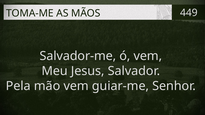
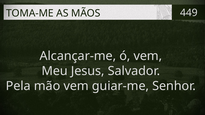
Salvador-me: Salvador-me -> Alcançar-me (78, 56)
